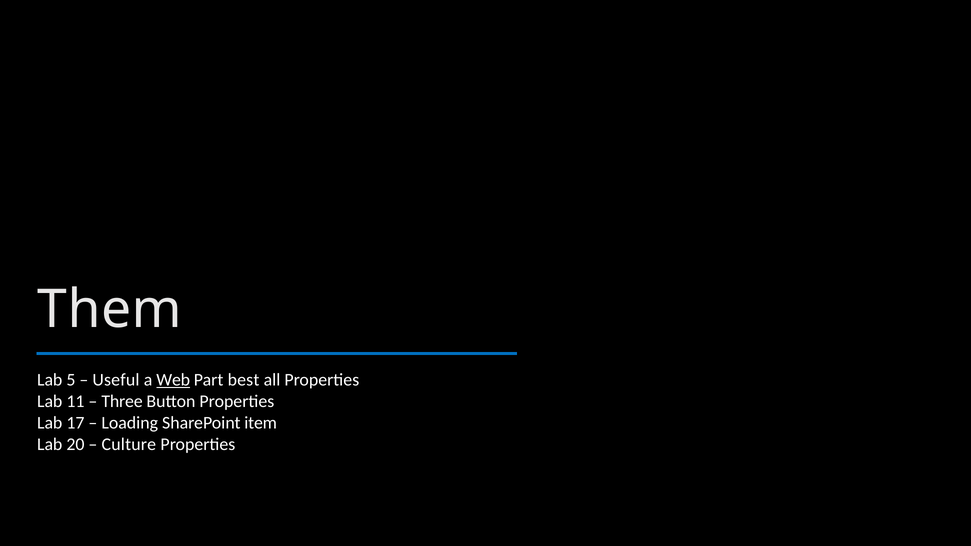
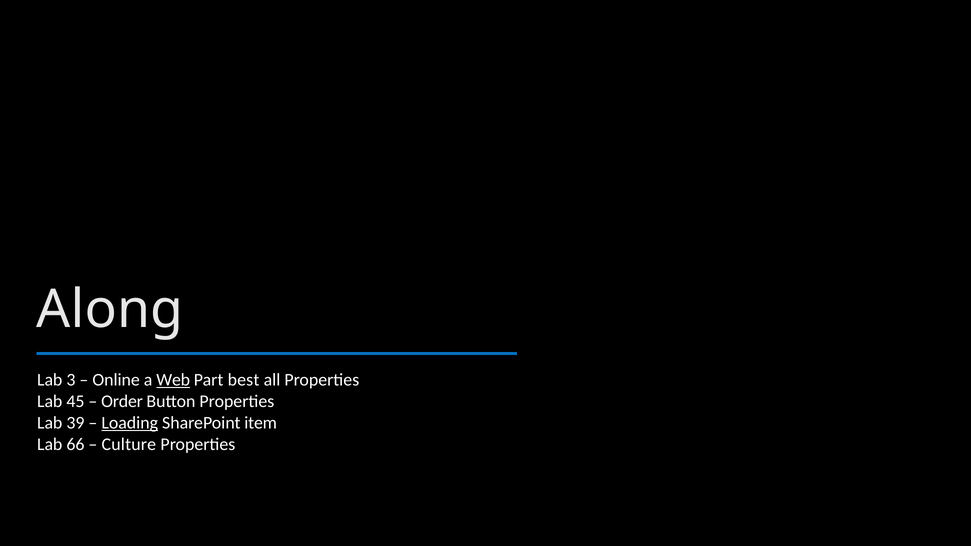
Them: Them -> Along (110, 309)
5: 5 -> 3 (71, 380)
Useful: Useful -> Online (116, 380)
11: 11 -> 45 (75, 402)
Three: Three -> Order (122, 402)
17: 17 -> 39 (75, 423)
Loading underline: none -> present (130, 423)
20: 20 -> 66 (75, 444)
